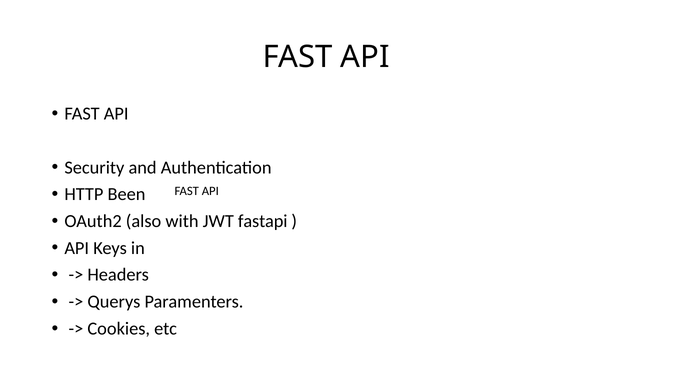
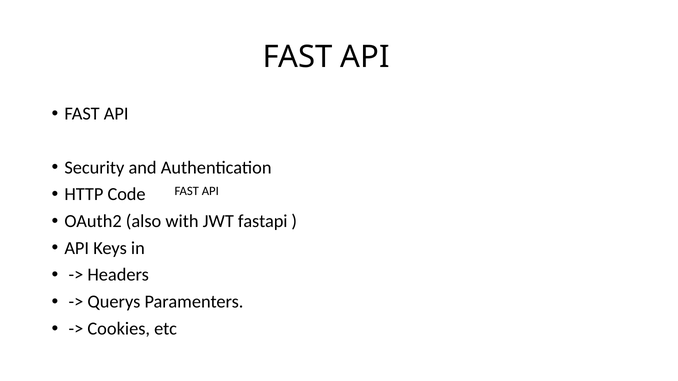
Been: Been -> Code (127, 195)
